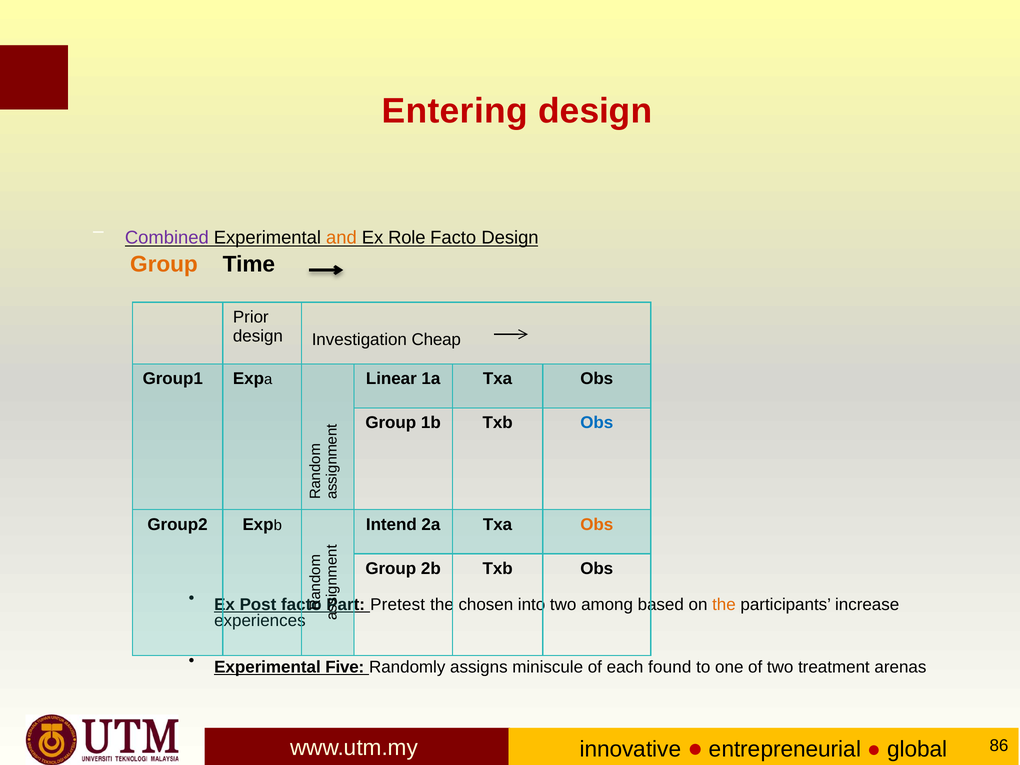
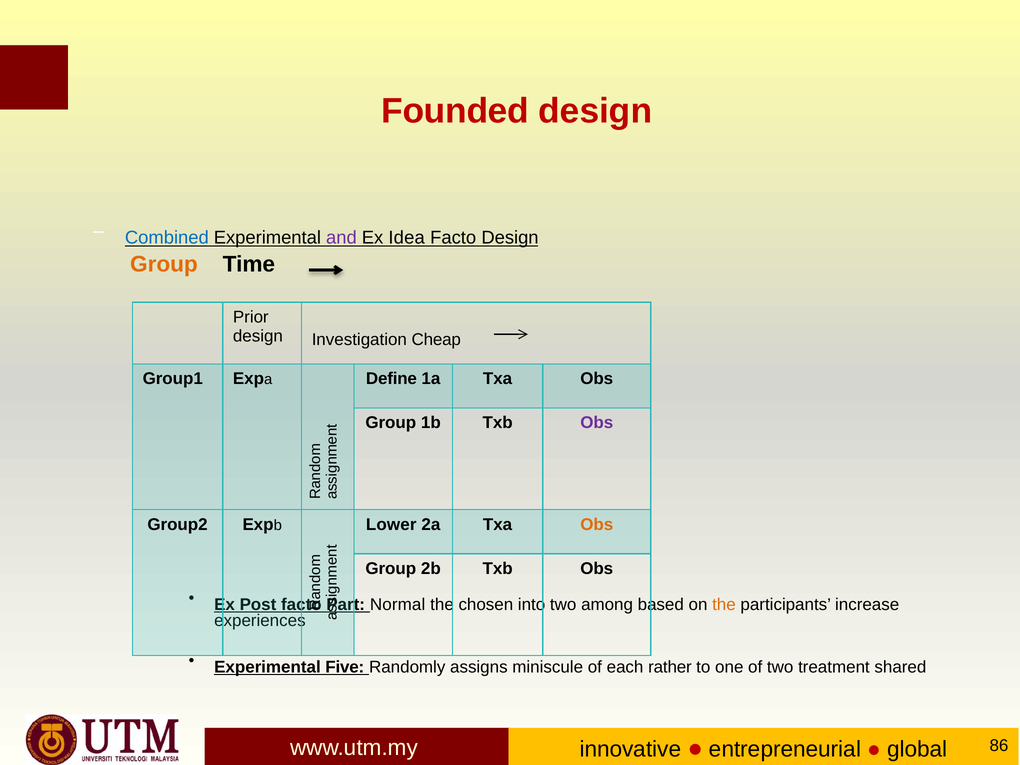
Entering: Entering -> Founded (455, 111)
Combined colour: purple -> blue (167, 238)
and colour: orange -> purple (341, 238)
Role: Role -> Idea (407, 238)
Linear: Linear -> Define (391, 379)
Obs colour: blue -> purple (597, 423)
Intend: Intend -> Lower (391, 525)
Pretest: Pretest -> Normal (398, 605)
found: found -> rather (670, 667)
arenas: arenas -> shared (900, 667)
